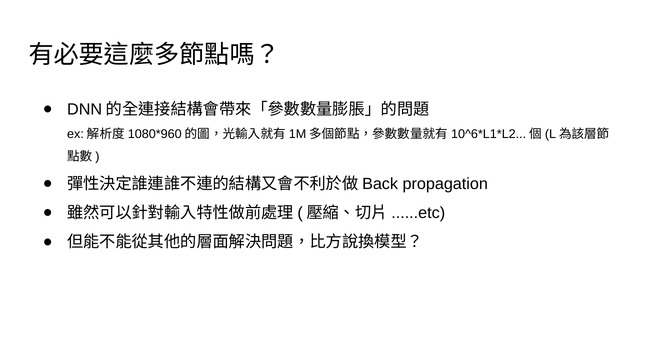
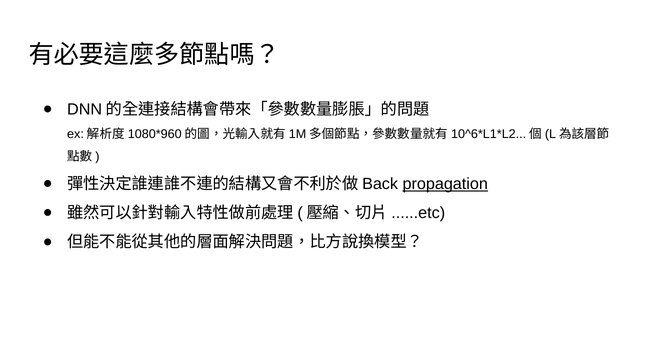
propagation underline: none -> present (445, 184)
